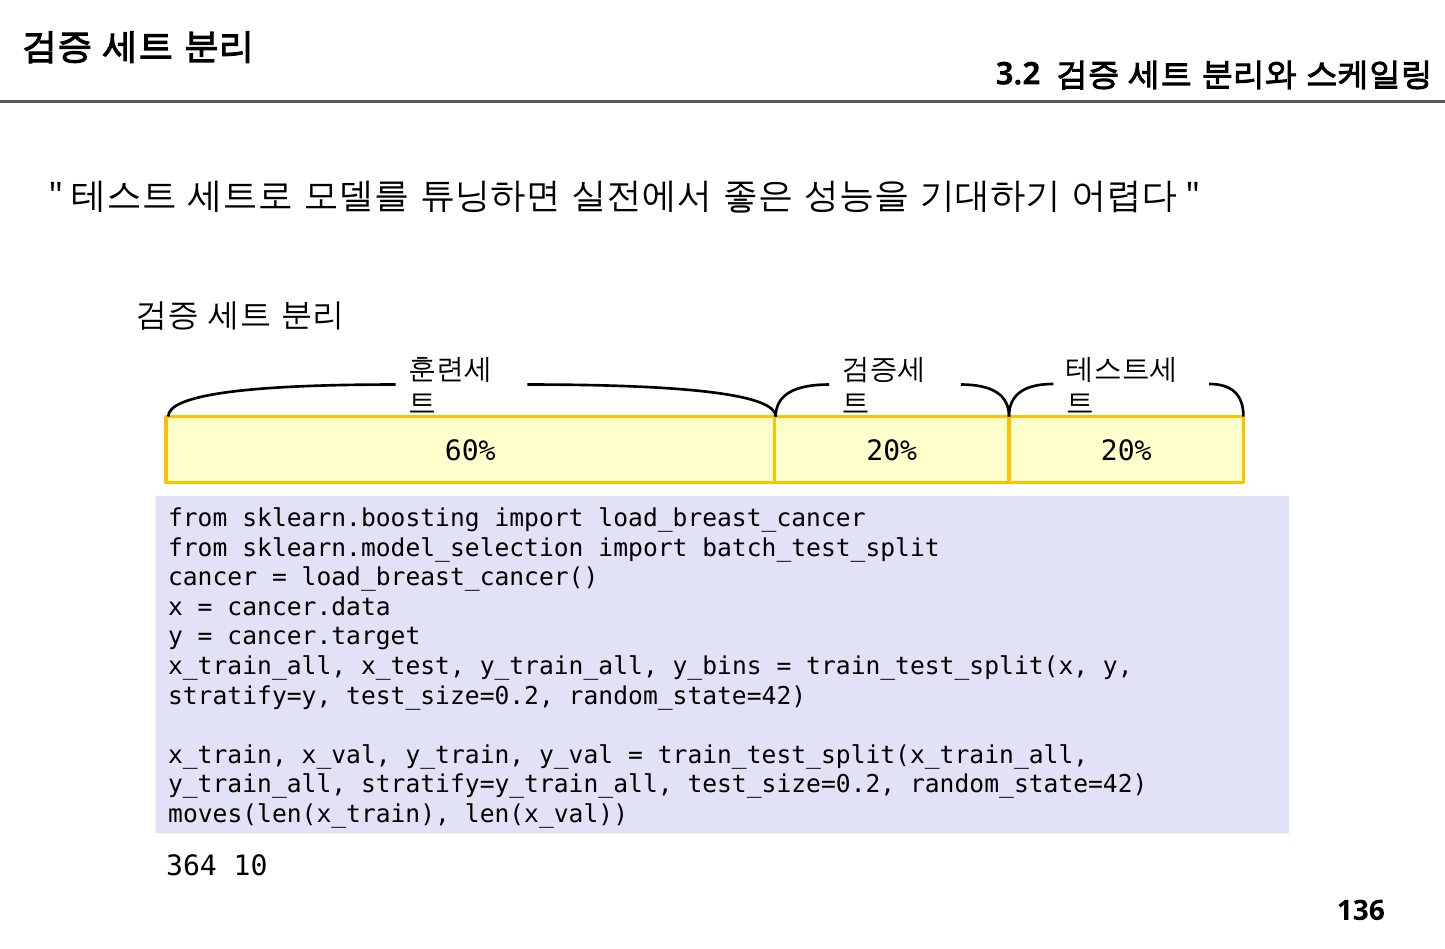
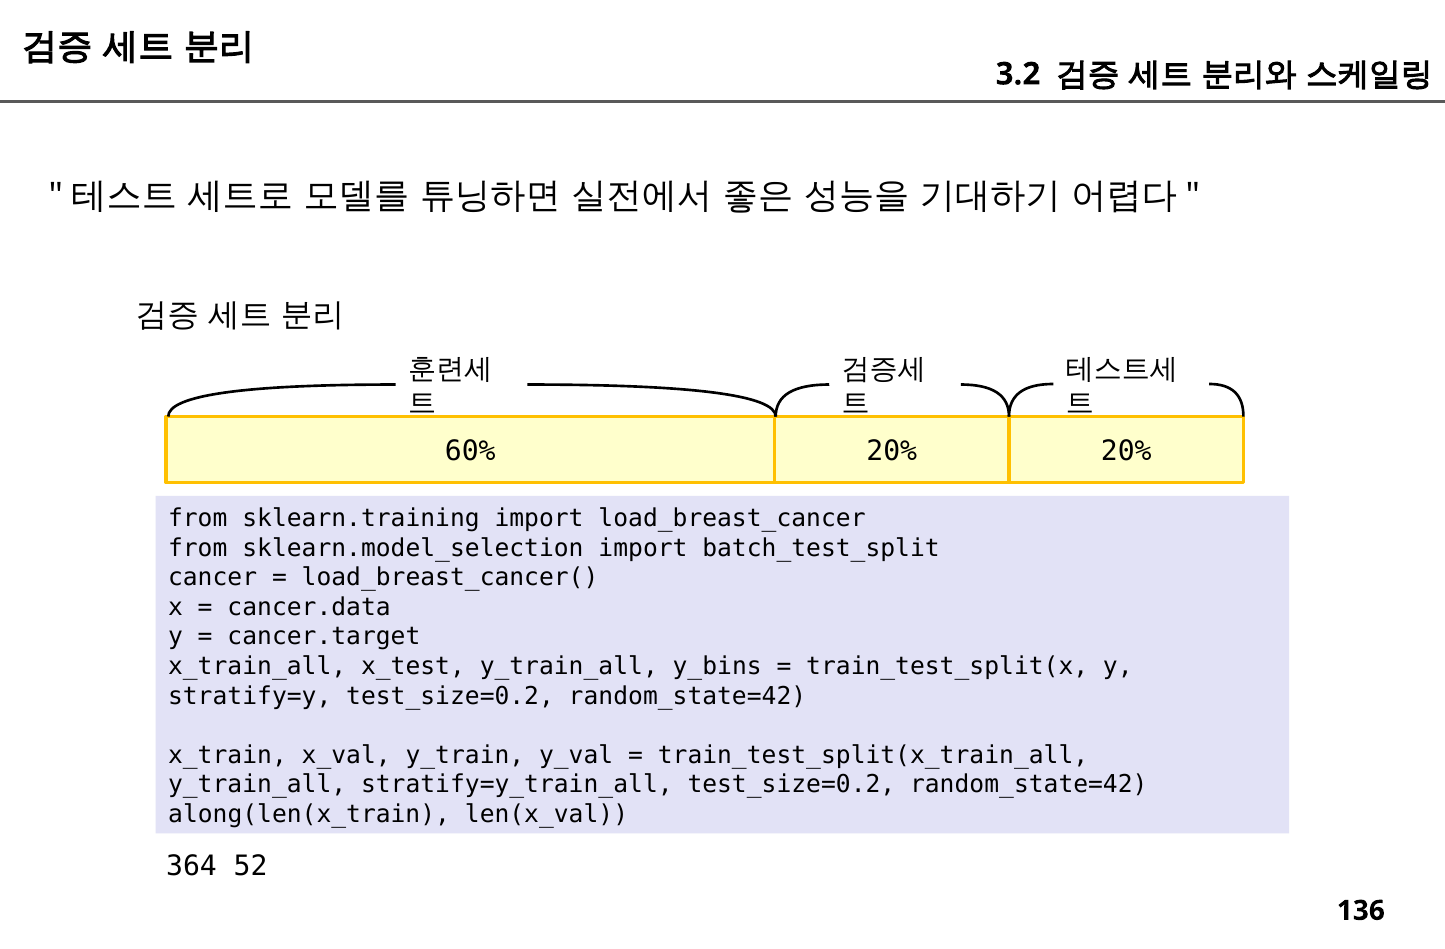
sklearn.boosting: sklearn.boosting -> sklearn.training (361, 519)
moves(len(x_train: moves(len(x_train -> along(len(x_train (309, 814)
10: 10 -> 52 (251, 866)
